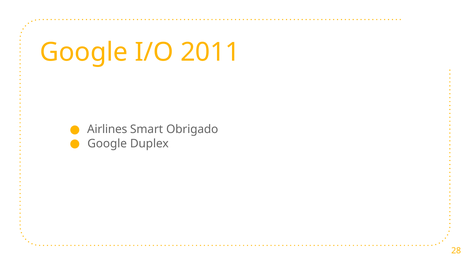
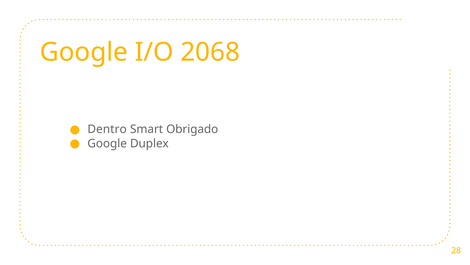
2011: 2011 -> 2068 (210, 52)
Airlines: Airlines -> Dentro (107, 129)
